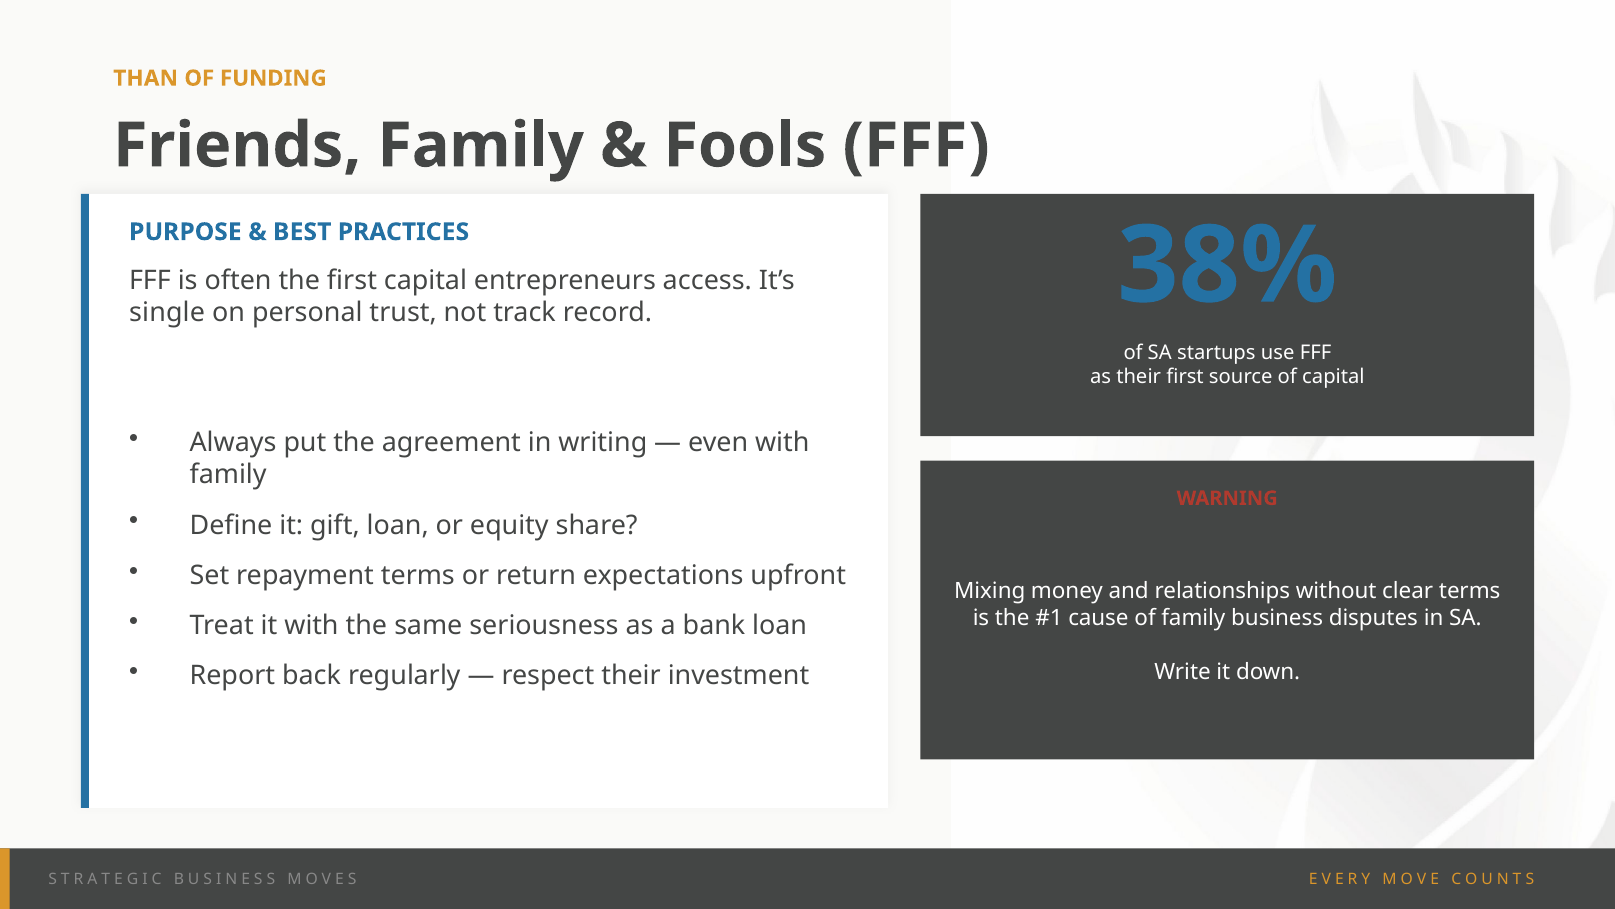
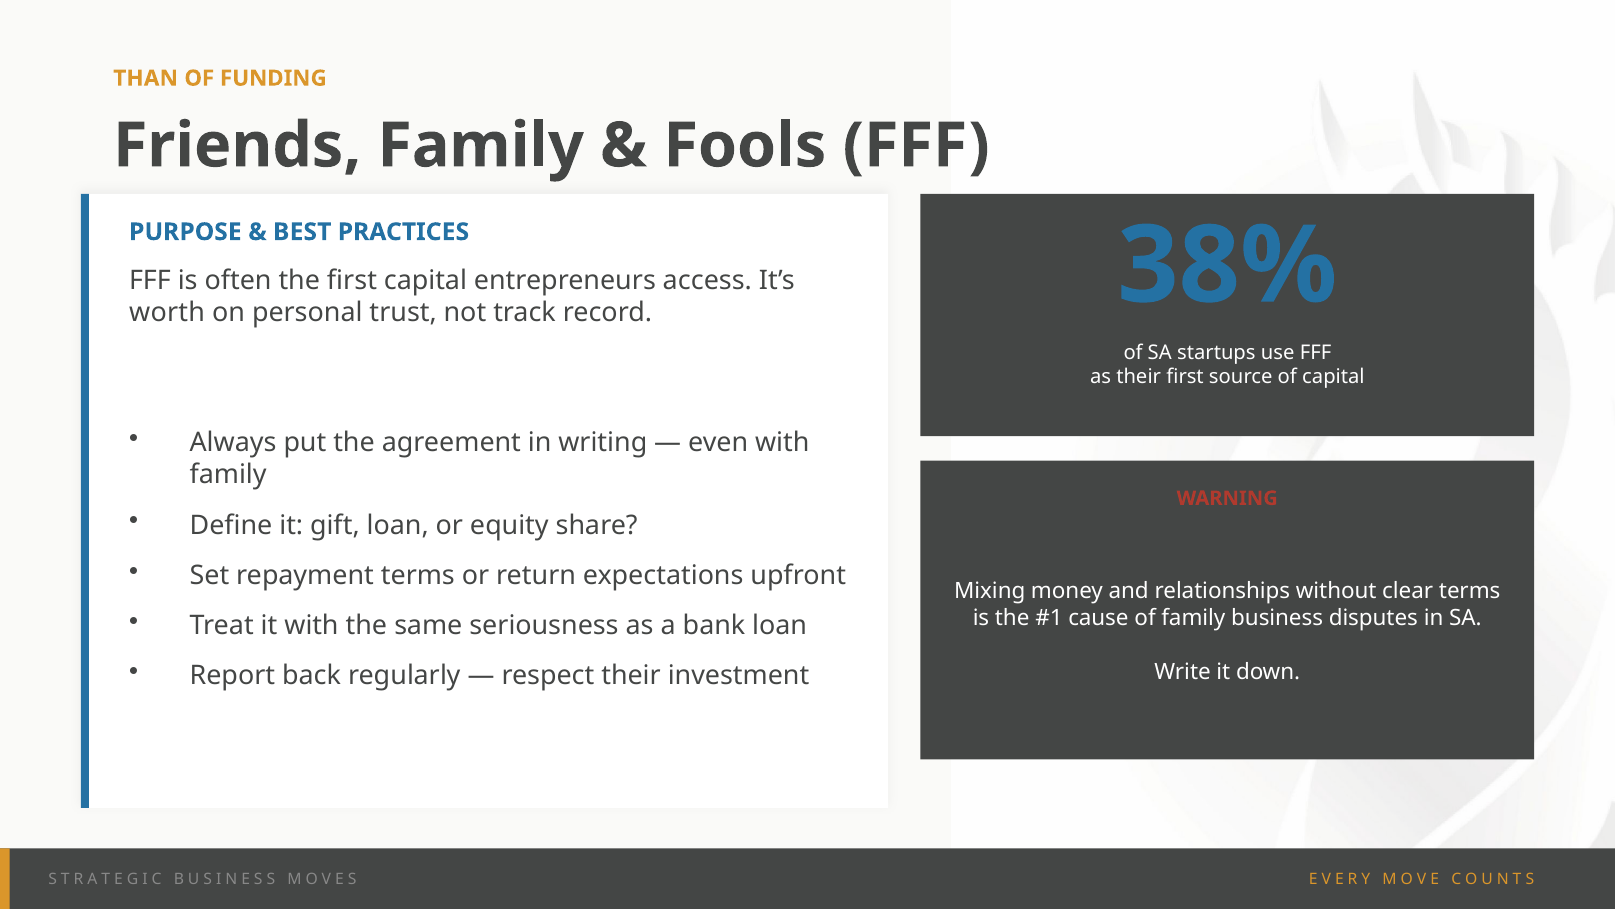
single: single -> worth (167, 313)
